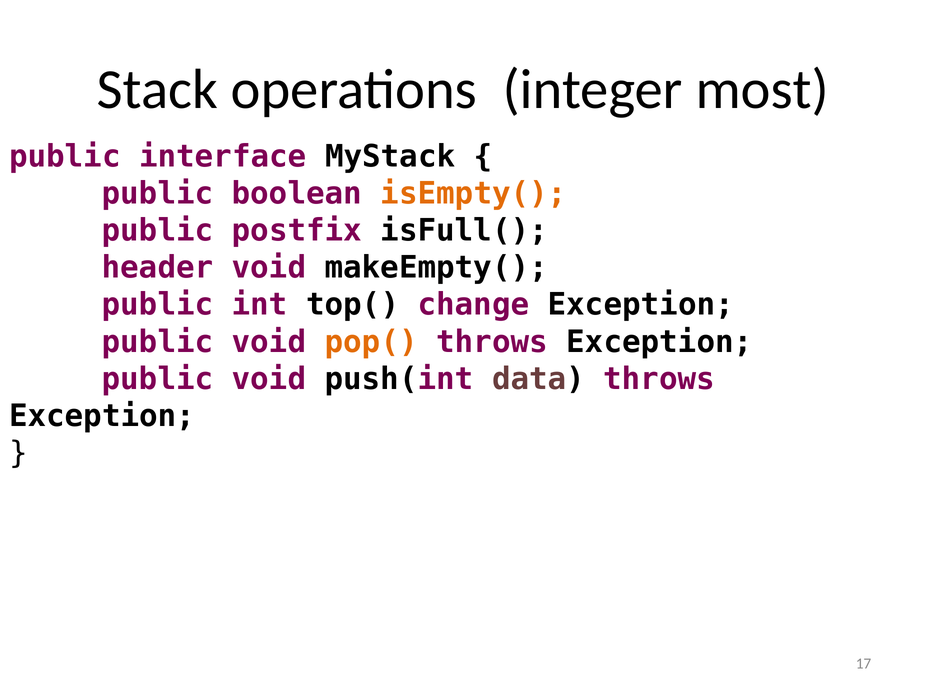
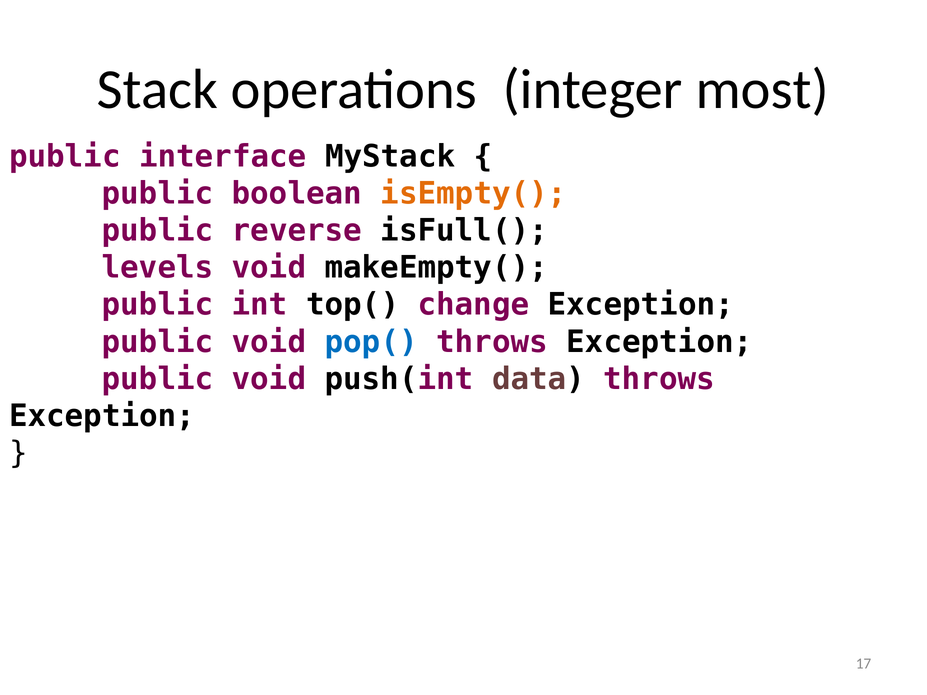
postfix: postfix -> reverse (297, 231)
header: header -> levels (158, 268)
pop( colour: orange -> blue (371, 342)
